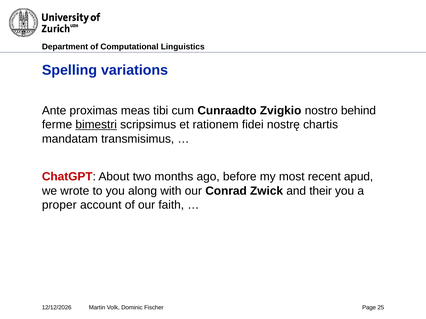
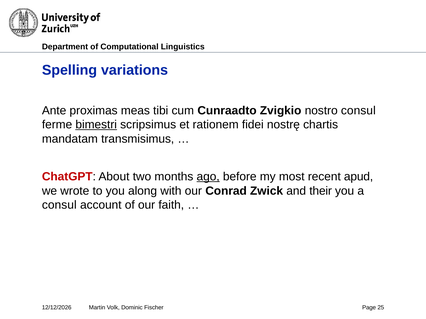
nostro behind: behind -> consul (358, 111)
ago underline: none -> present (208, 177)
proper: proper -> consul (59, 205)
